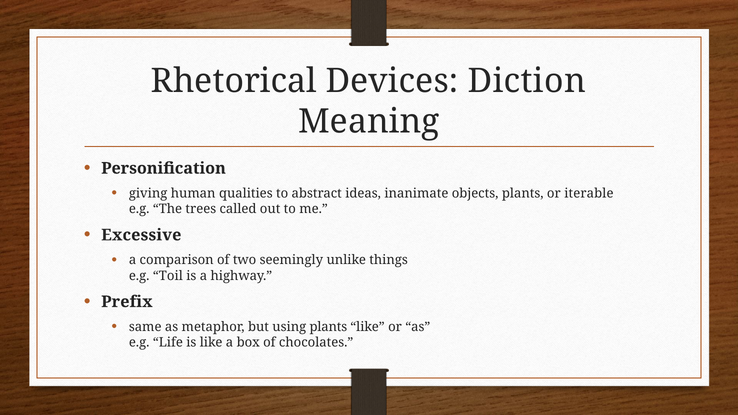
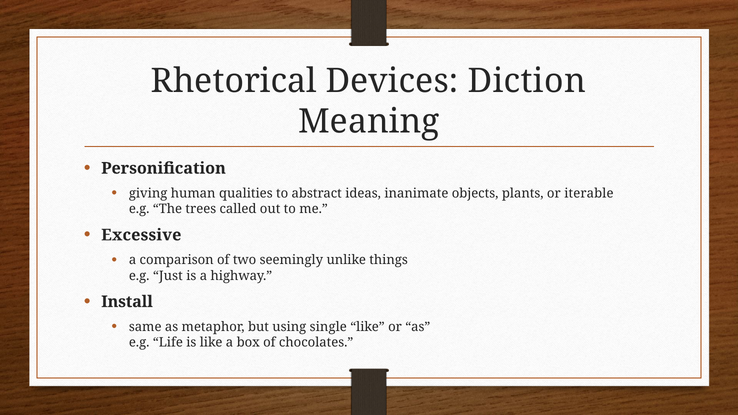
Toil: Toil -> Just (168, 276)
Prefix: Prefix -> Install (127, 302)
using plants: plants -> single (328, 327)
